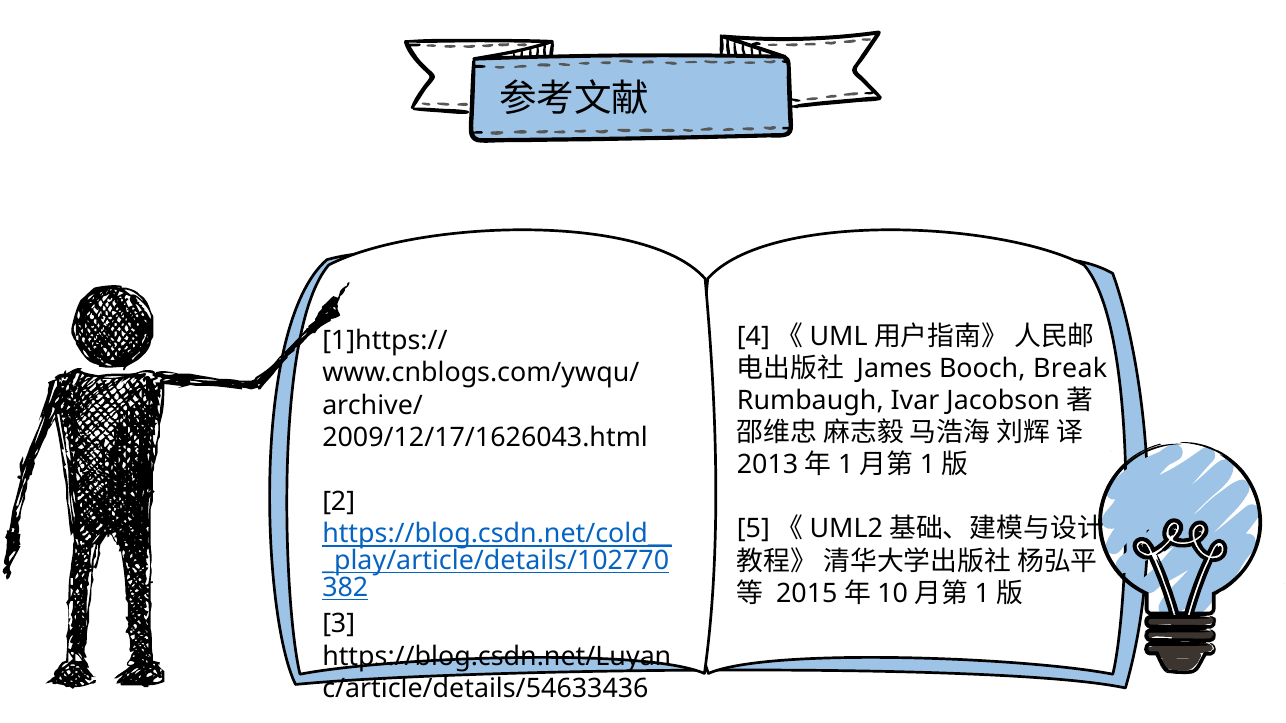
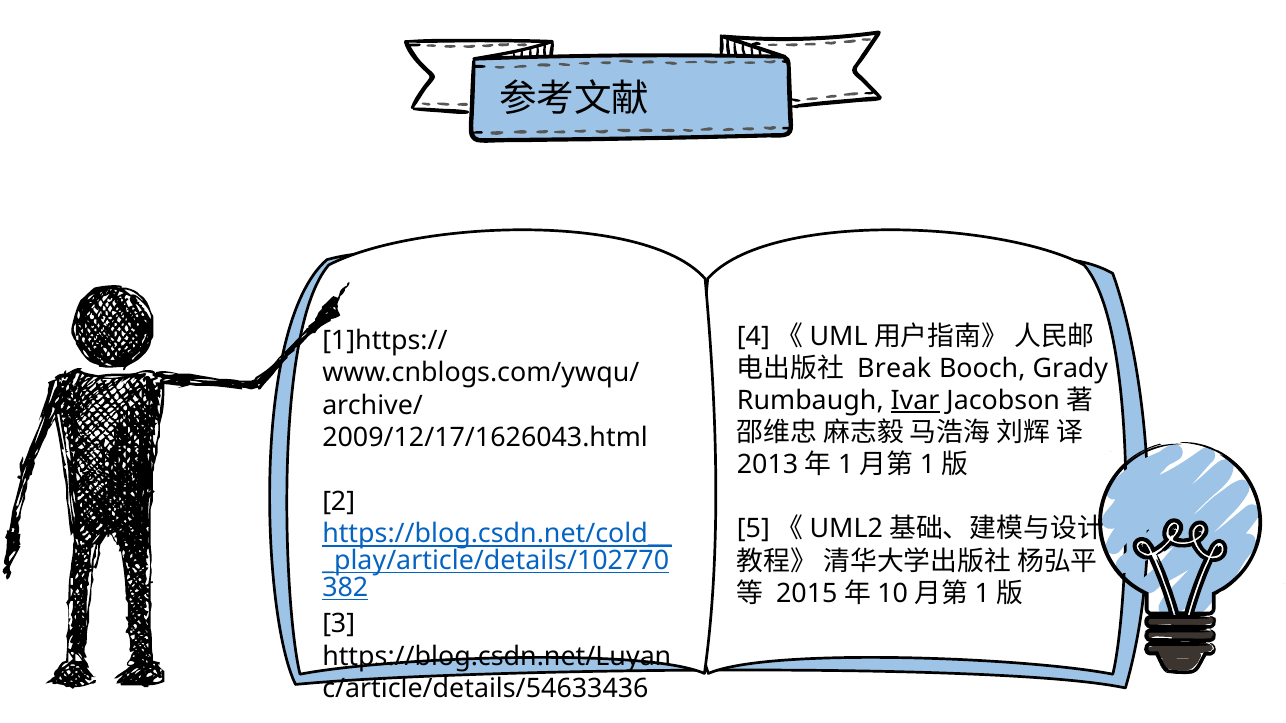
James: James -> Break (894, 369)
Break: Break -> Grady (1070, 369)
Ivar underline: none -> present (915, 401)
